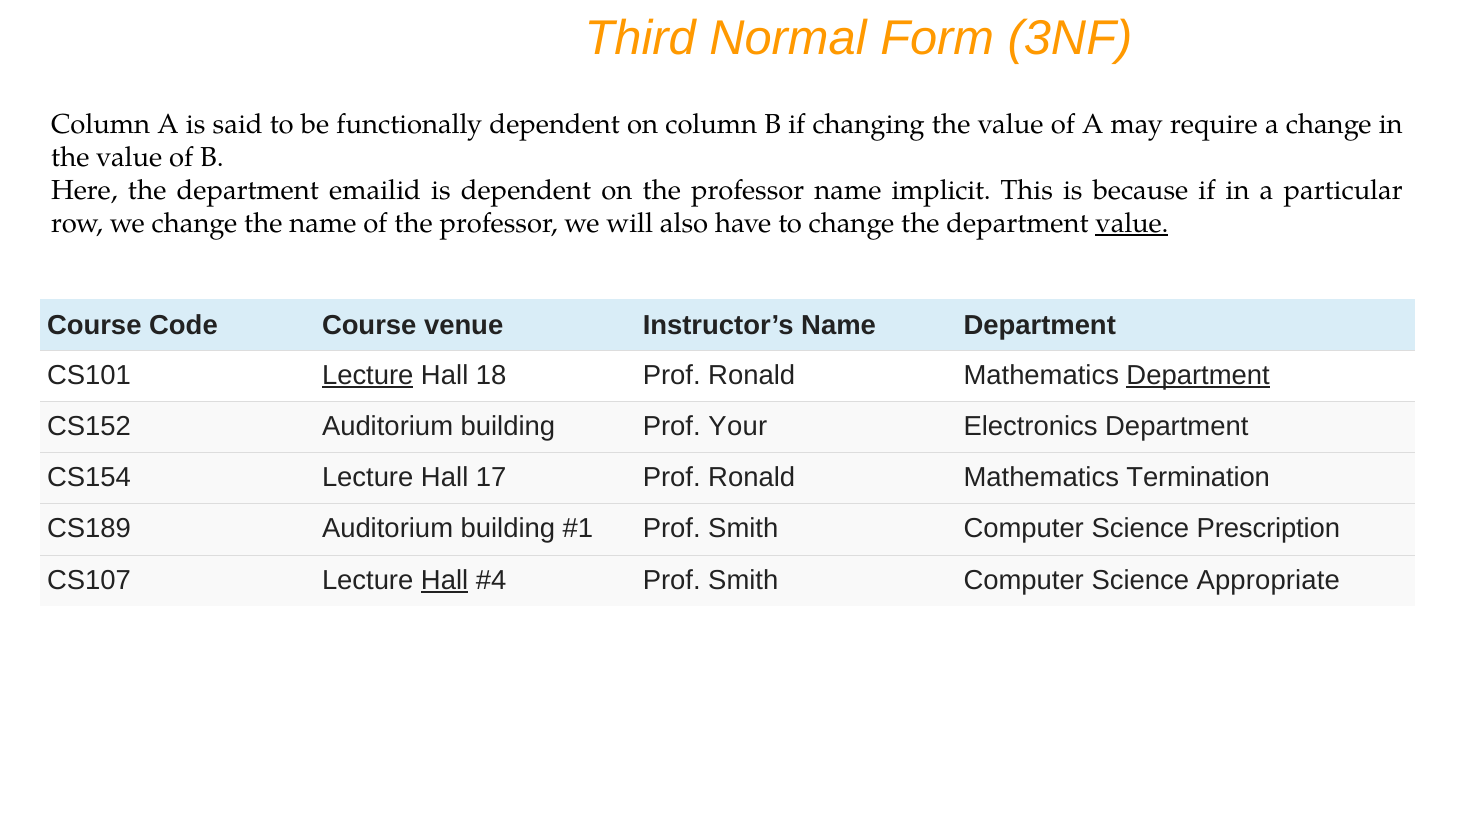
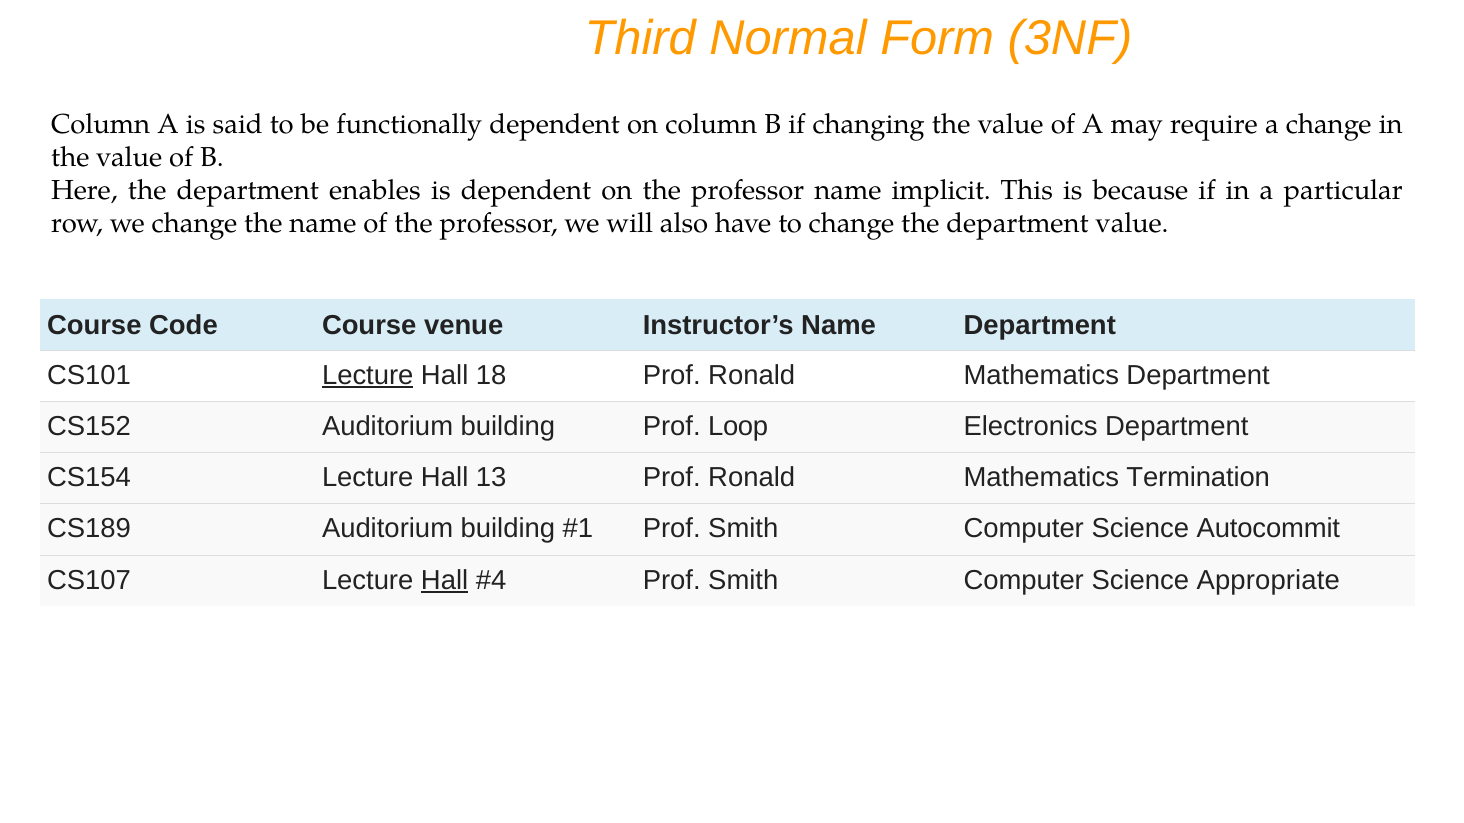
emailid: emailid -> enables (375, 190)
value underline: present -> none (1132, 223)
Department underline: present -> none (1198, 376)
Your: Your -> Loop (738, 427)
17: 17 -> 13 (491, 478)
Prescription: Prescription -> Autocommit (1268, 529)
